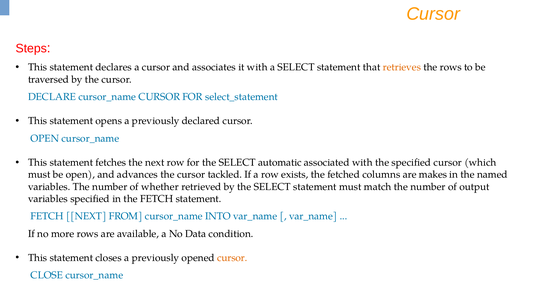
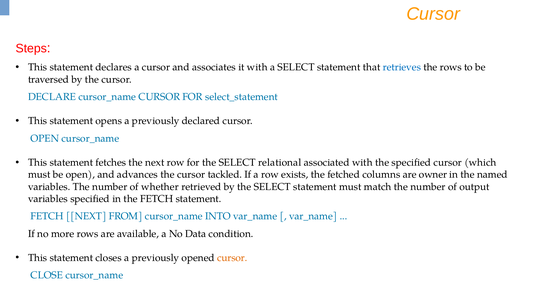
retrieves colour: orange -> blue (402, 67)
automatic: automatic -> relational (280, 162)
makes: makes -> owner (433, 174)
